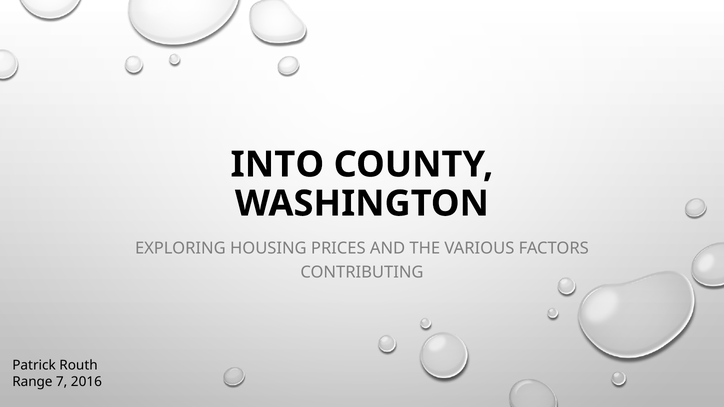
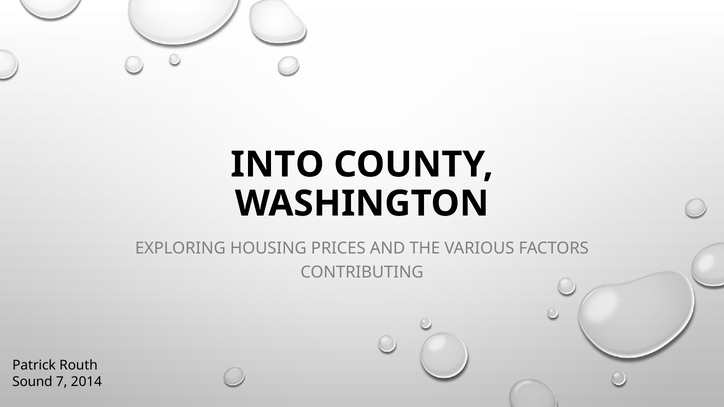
Range: Range -> Sound (32, 382)
2016: 2016 -> 2014 (86, 382)
